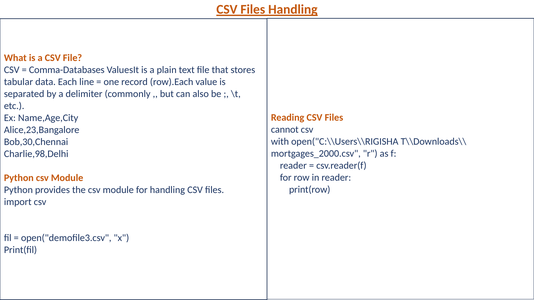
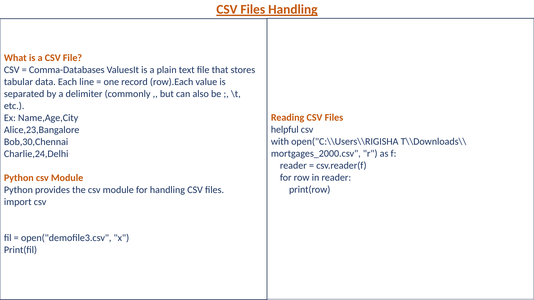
cannot: cannot -> helpful (285, 130)
Charlie,98,Delhi: Charlie,98,Delhi -> Charlie,24,Delhi (36, 154)
